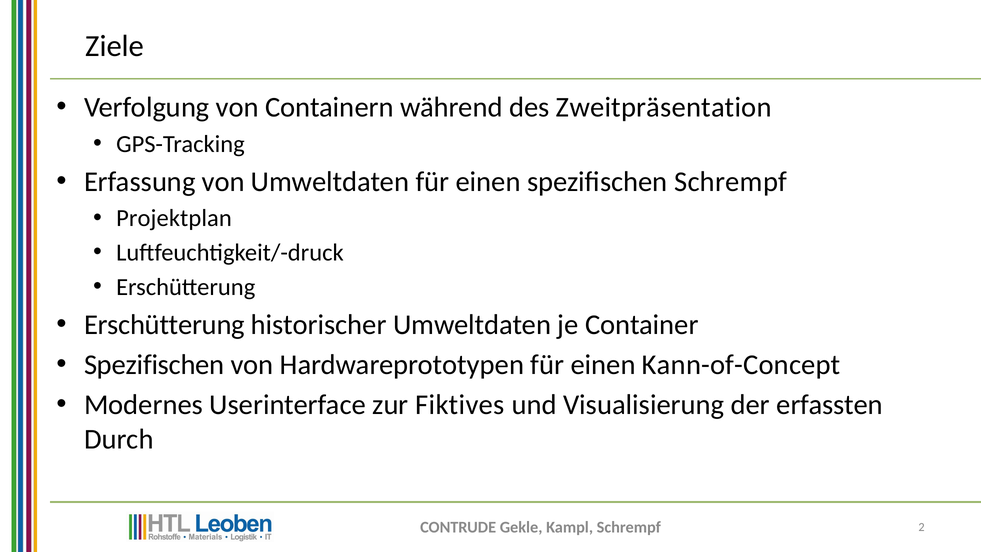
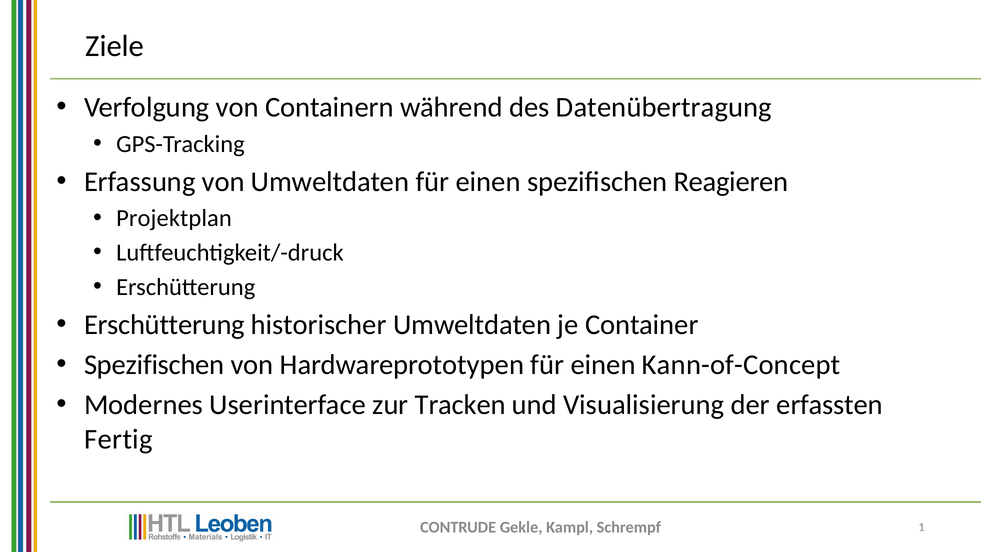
Zweitpräsentation: Zweitpräsentation -> Datenübertragung (664, 107)
spezifischen Schrempf: Schrempf -> Reagieren (731, 182)
Fiktives: Fiktives -> Tracken (460, 405)
Durch: Durch -> Fertig (119, 439)
2: 2 -> 1 (922, 527)
